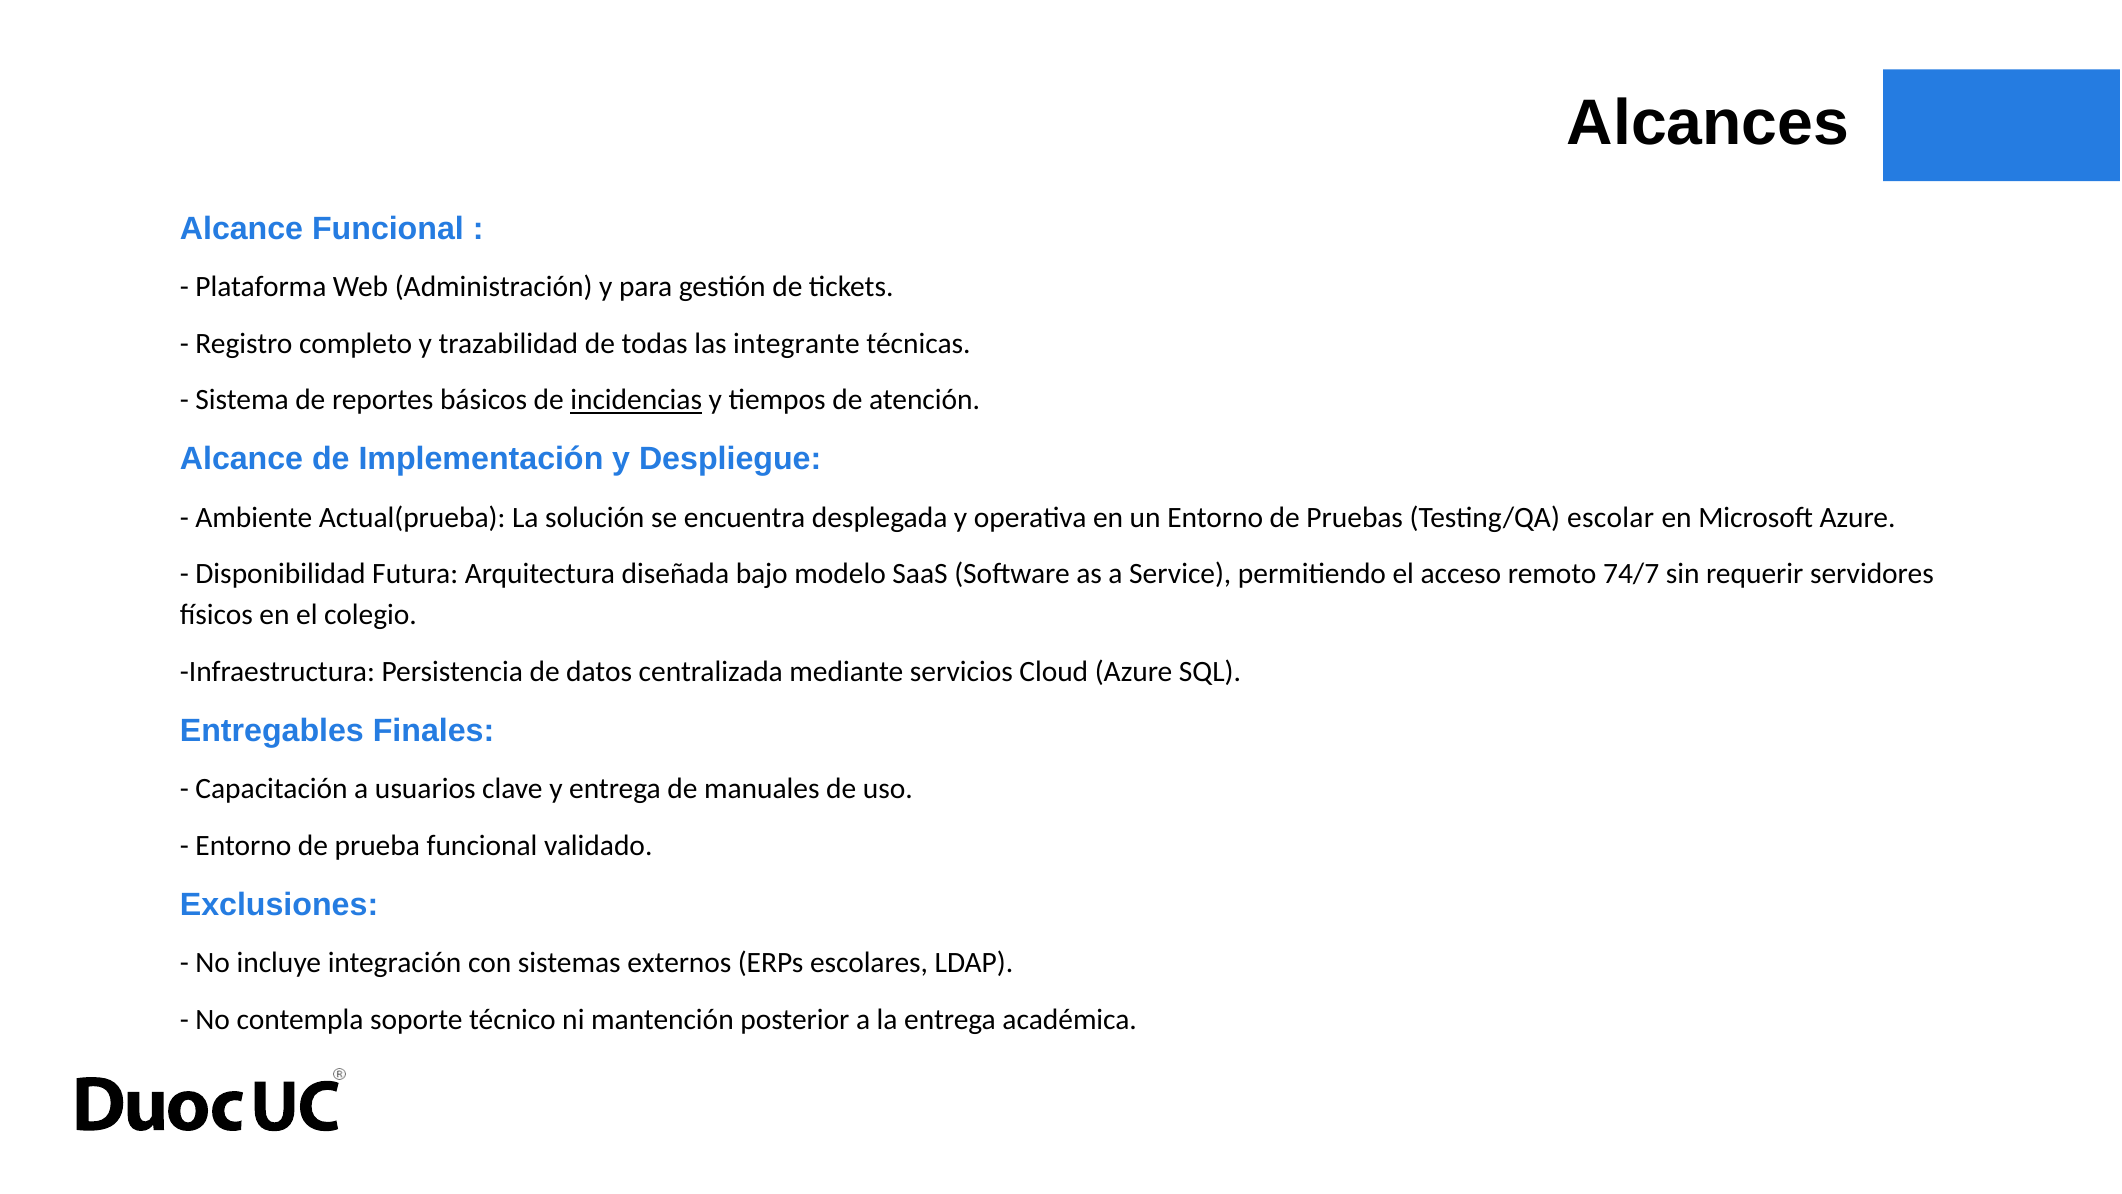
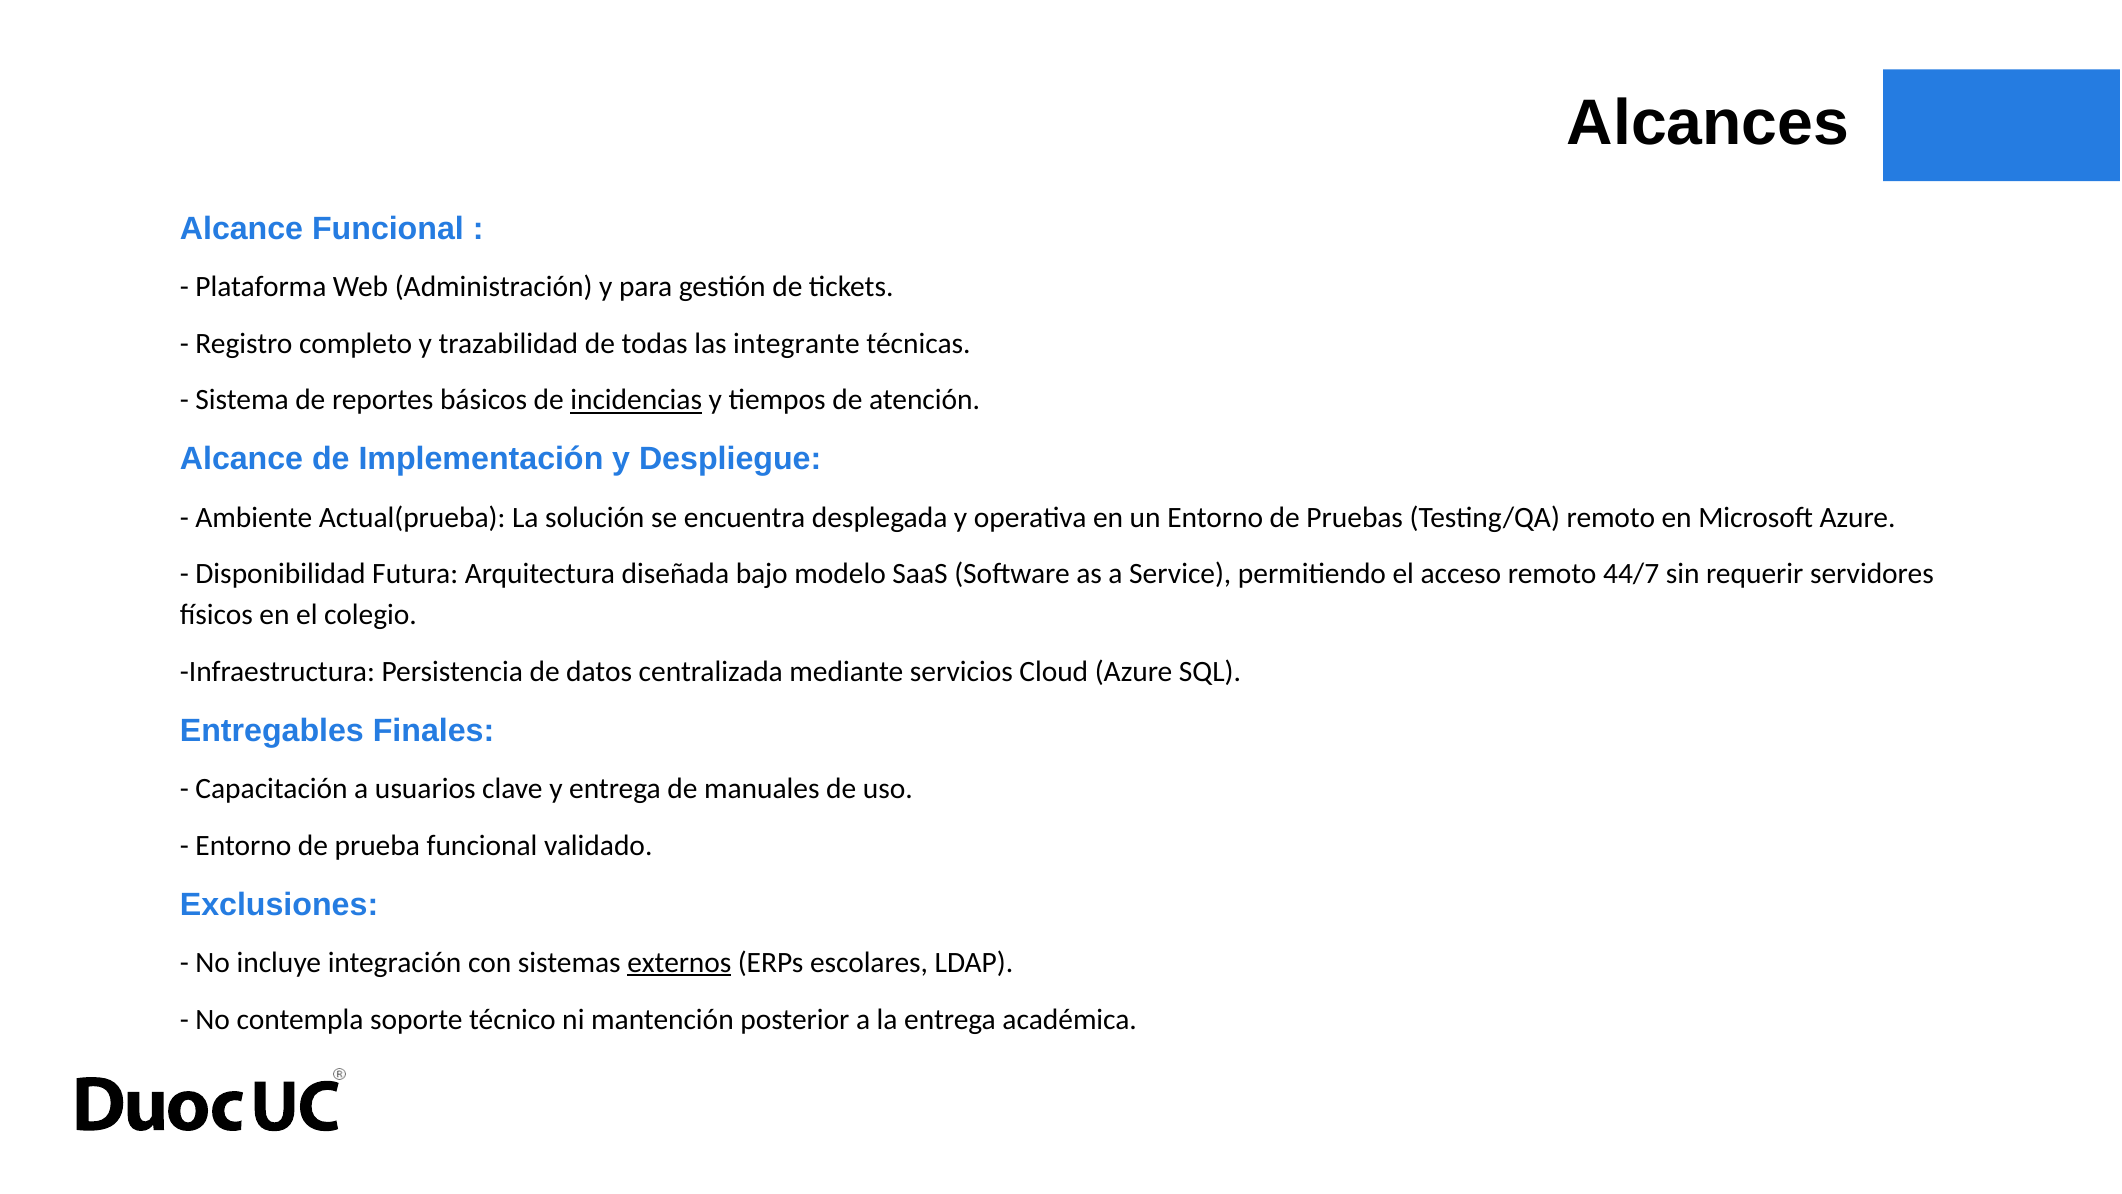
Testing/QA escolar: escolar -> remoto (1611, 517)
74/7: 74/7 -> 44/7 (1631, 574)
externos underline: none -> present (679, 962)
